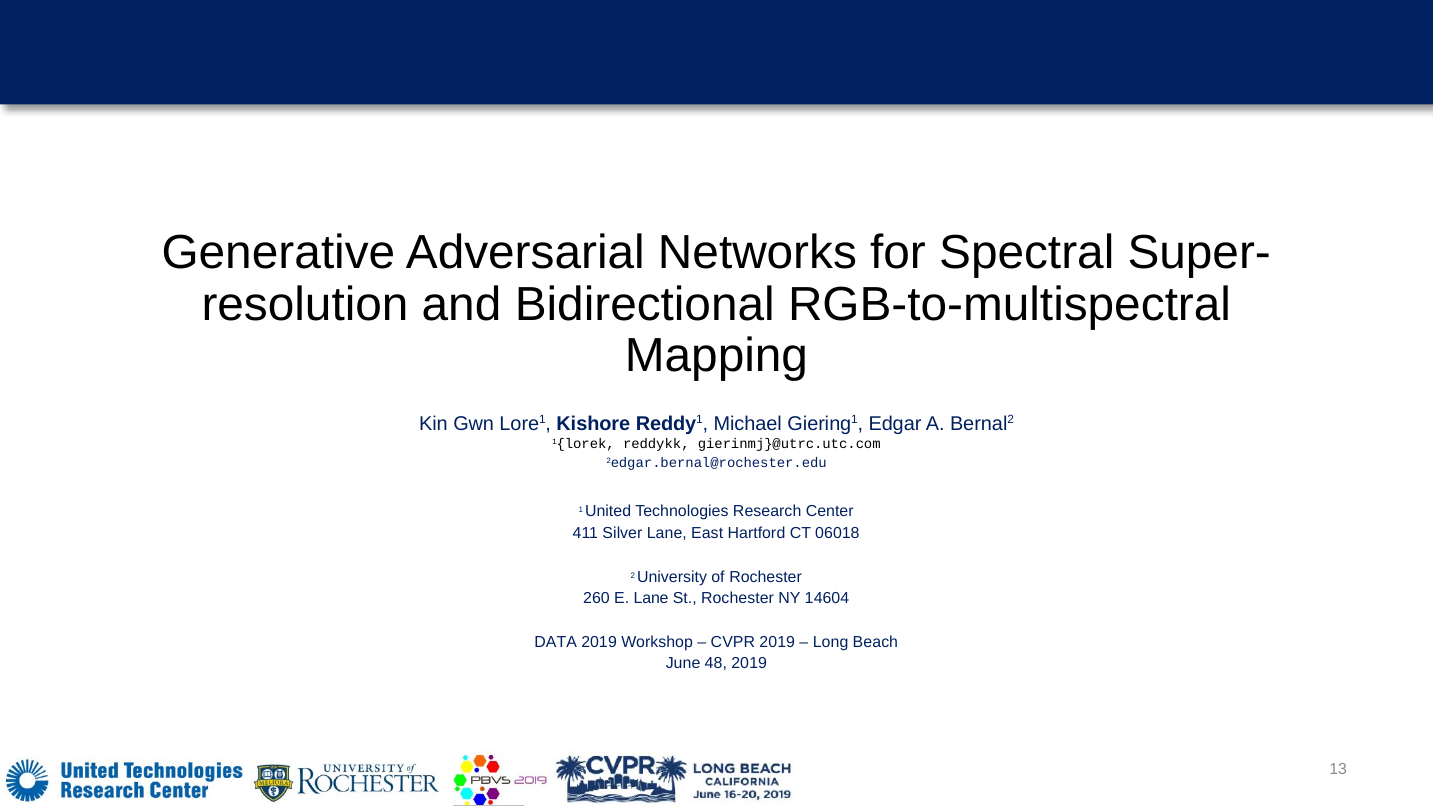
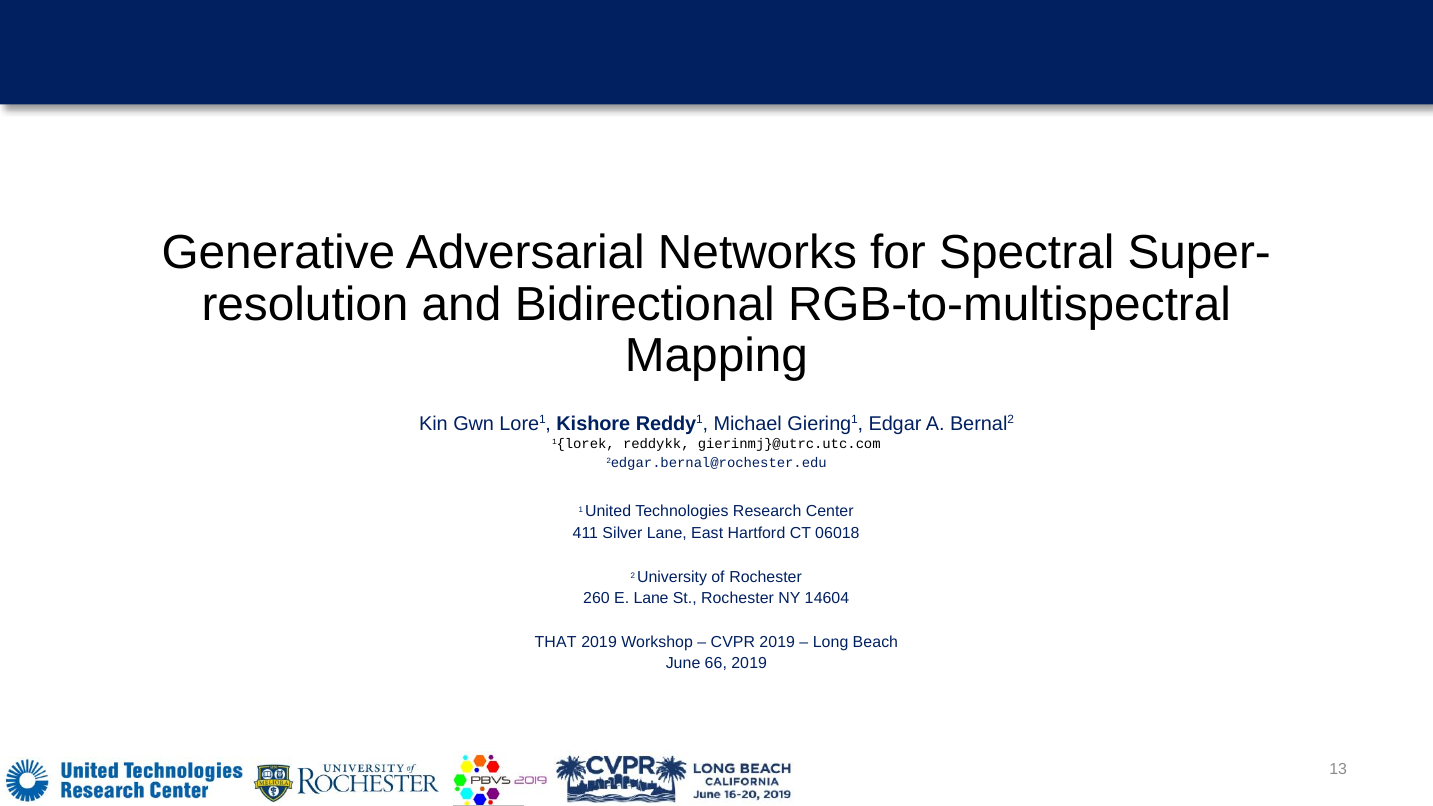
DATA: DATA -> THAT (556, 642)
48: 48 -> 66 (716, 663)
